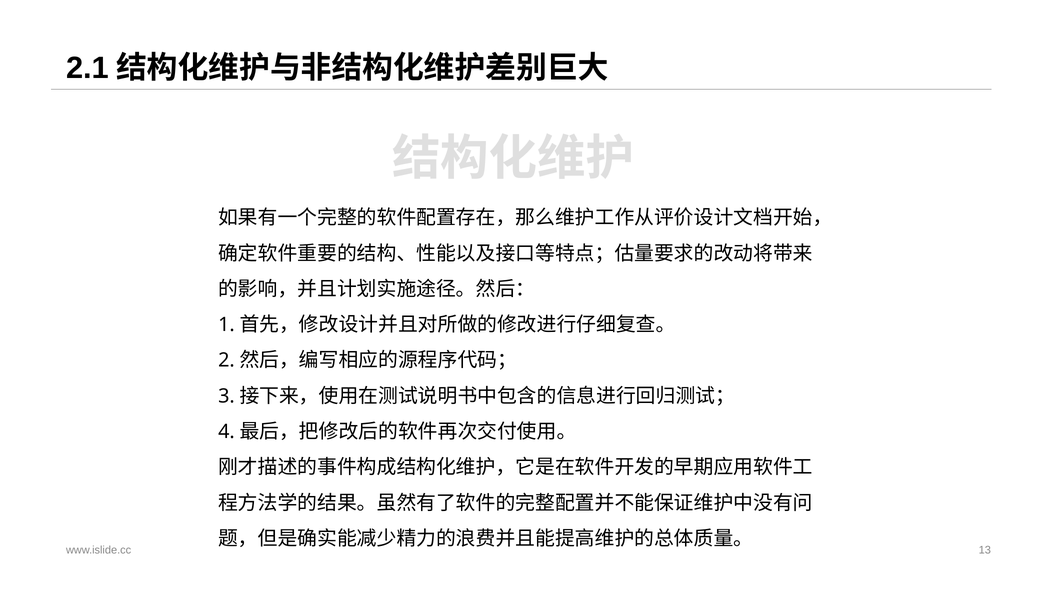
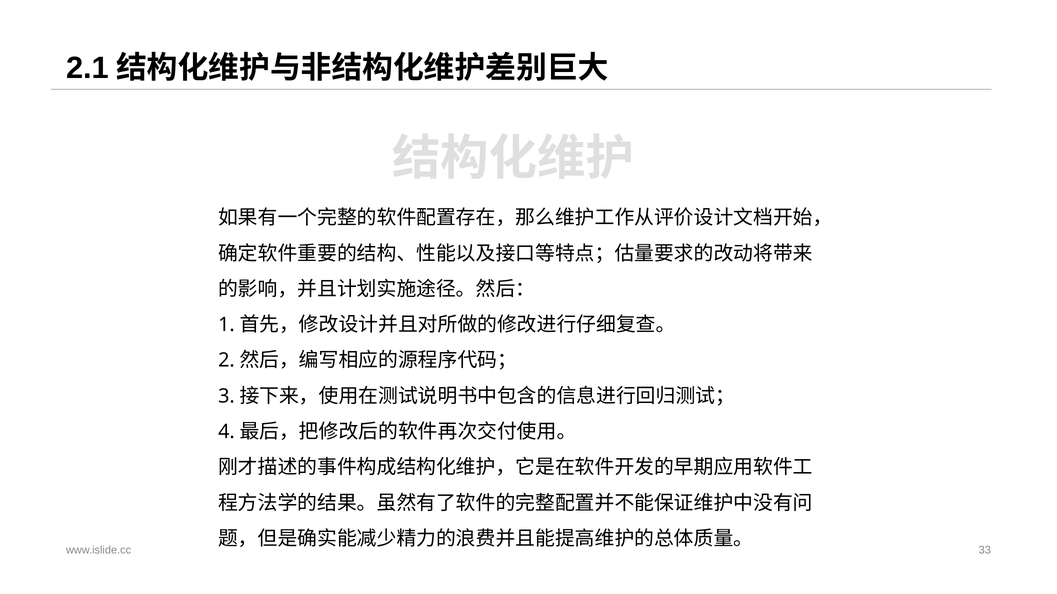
13: 13 -> 33 (985, 551)
